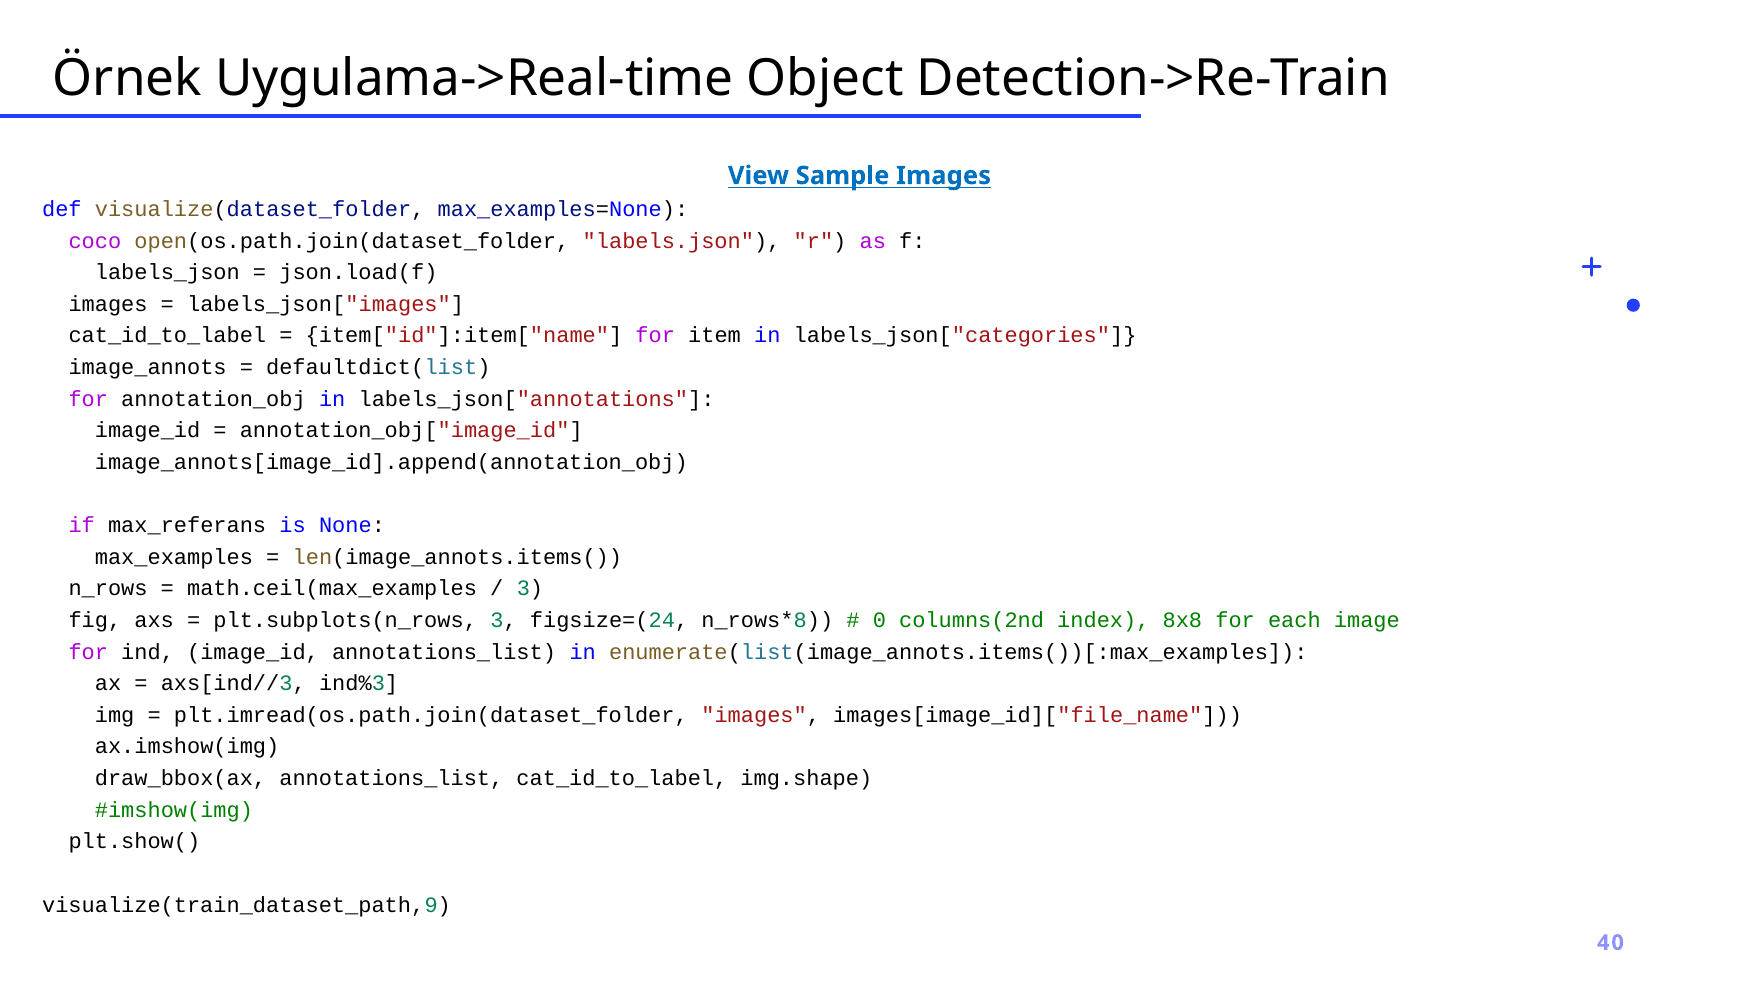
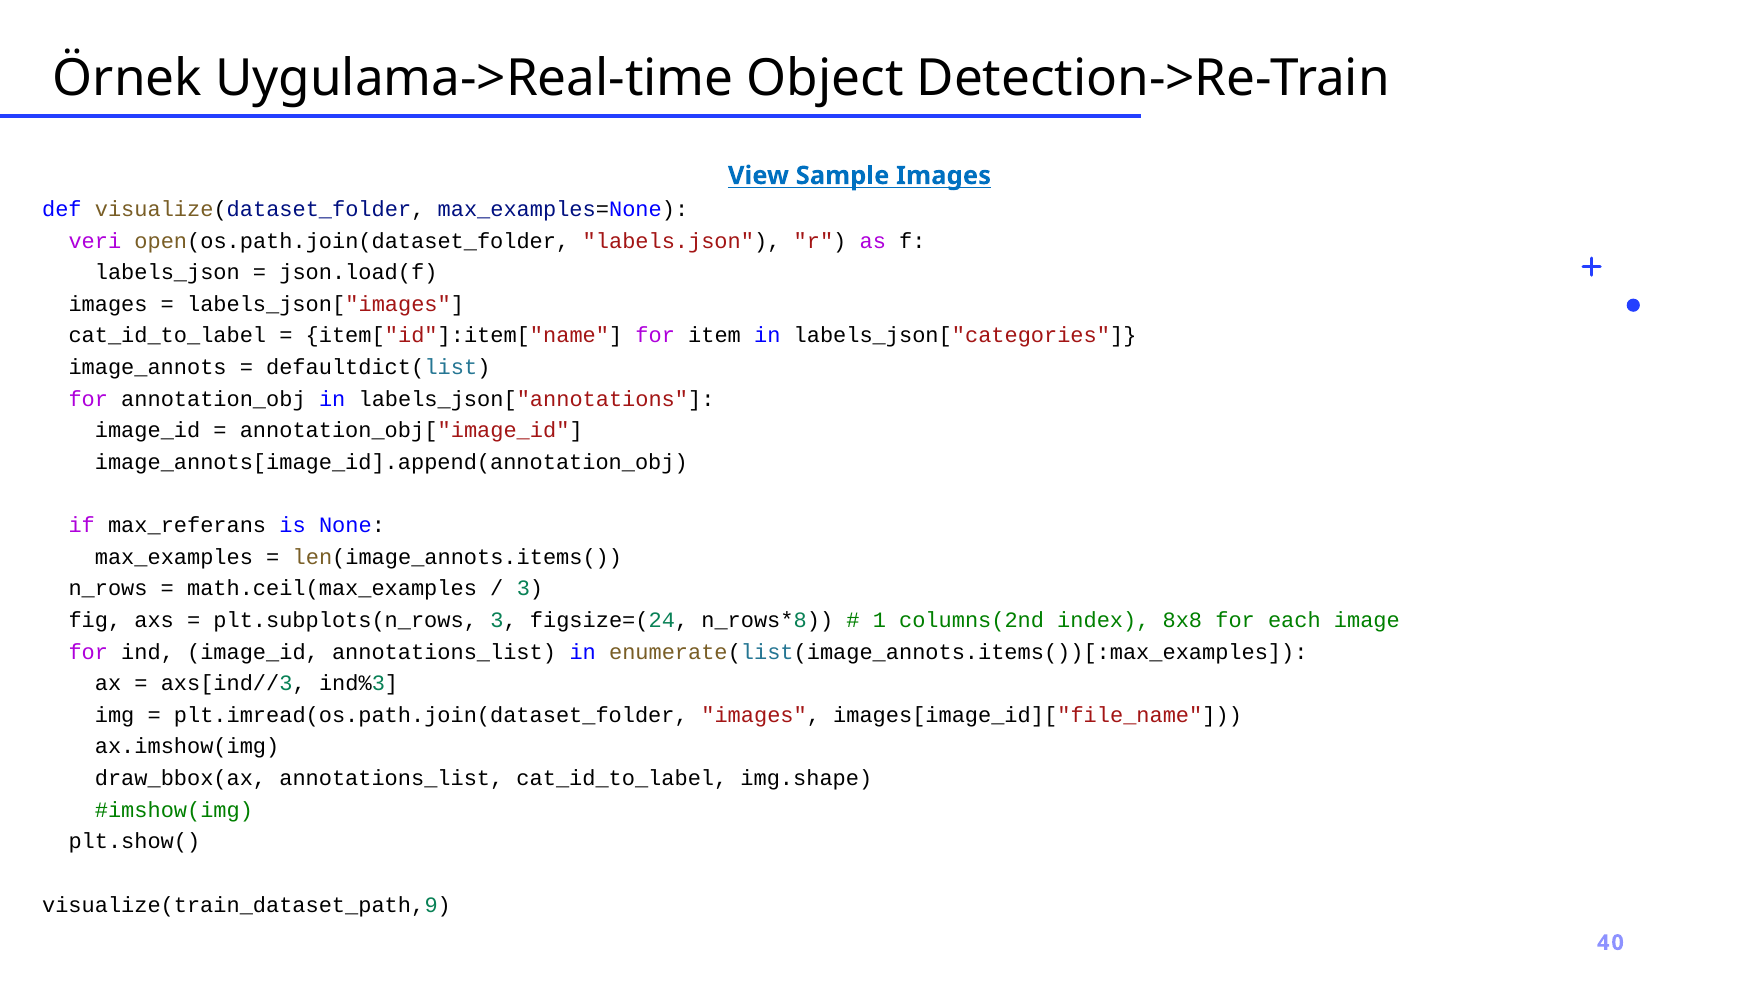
coco: coco -> veri (95, 241)
0: 0 -> 1 (879, 620)
